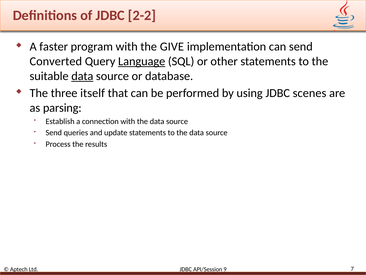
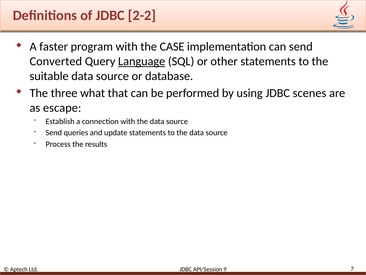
GIVE: GIVE -> CASE (172, 47)
data underline: present -> none (82, 76)
itself: itself -> what (93, 93)
parsing: parsing -> escape (62, 108)
